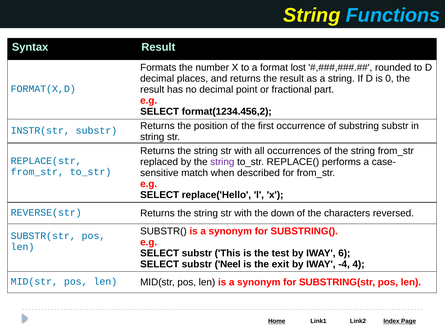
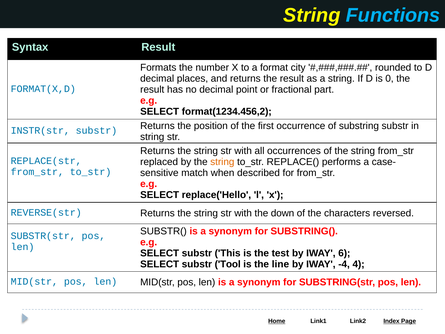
lost: lost -> city (298, 68)
string colour: purple -> orange (222, 162)
Neel: Neel -> Tool (228, 264)
exit: exit -> line (280, 264)
